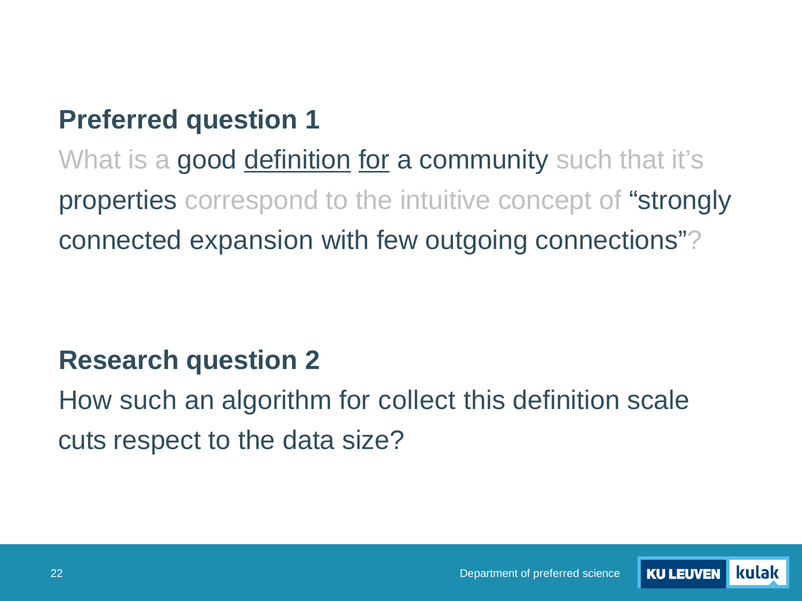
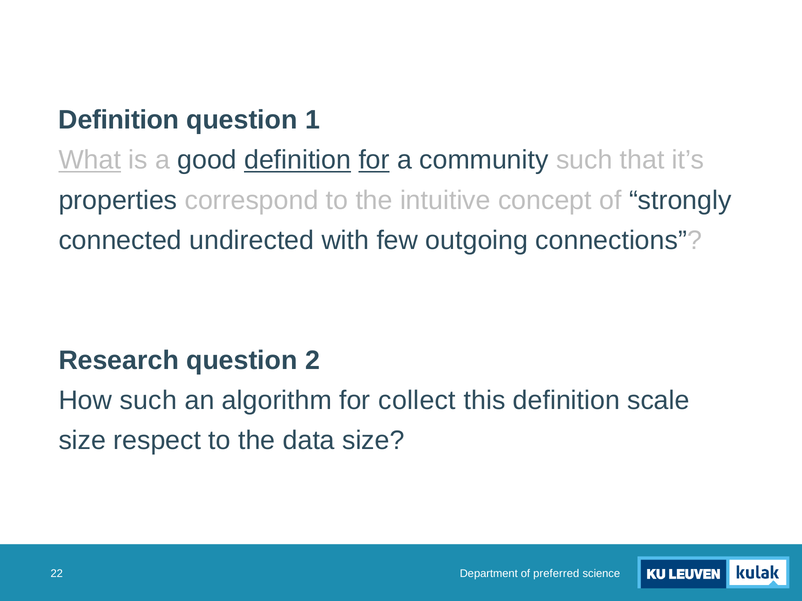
Preferred: Preferred -> Definition (119, 120)
What underline: none -> present (90, 160)
expansion: expansion -> undirected (252, 240)
cuts: cuts -> size (82, 441)
